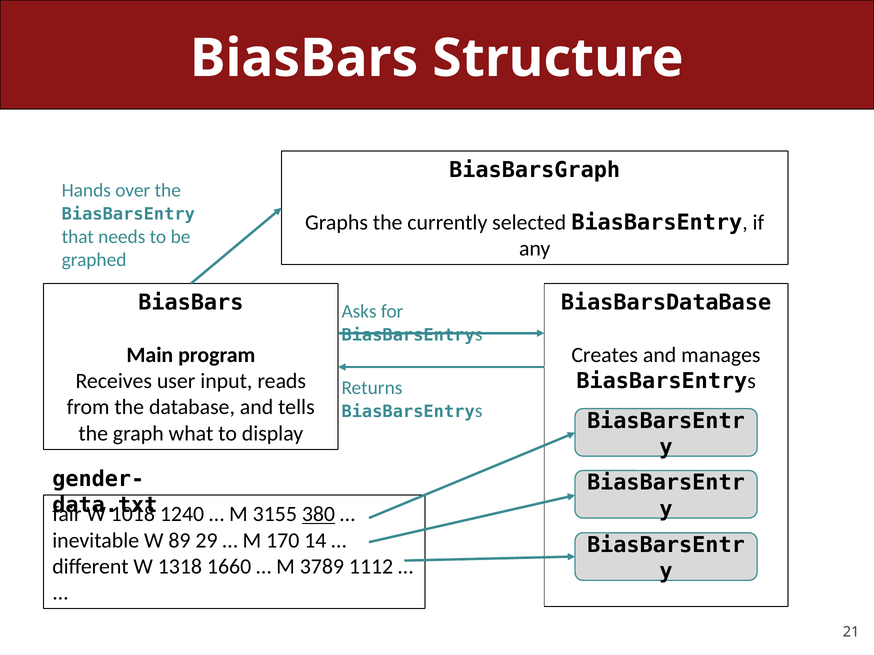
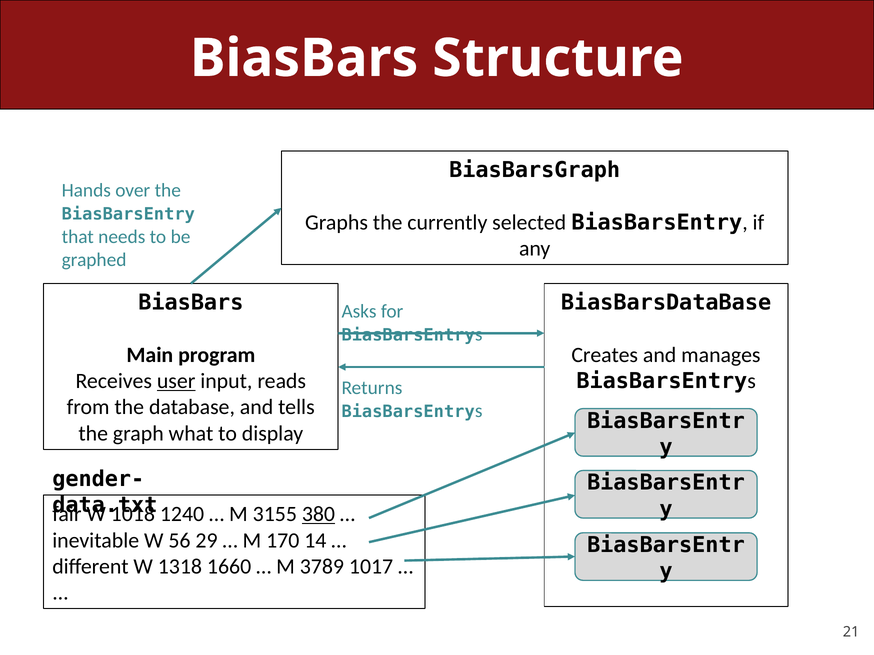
user underline: none -> present (176, 381)
89: 89 -> 56 (179, 541)
1112: 1112 -> 1017 (371, 567)
